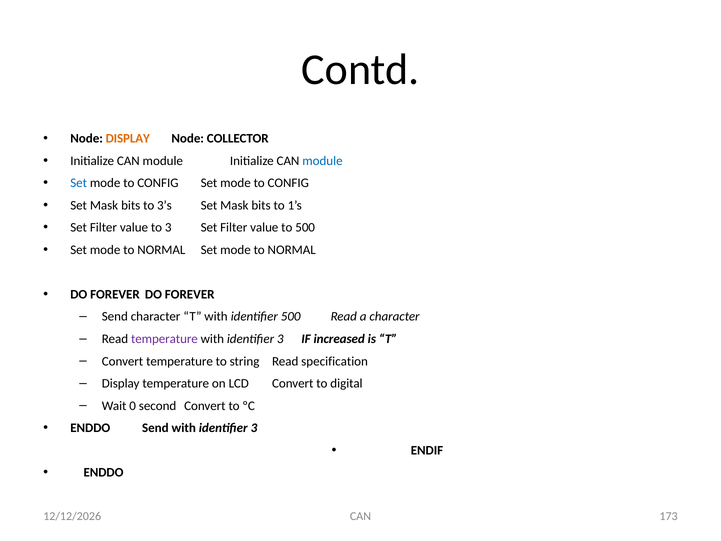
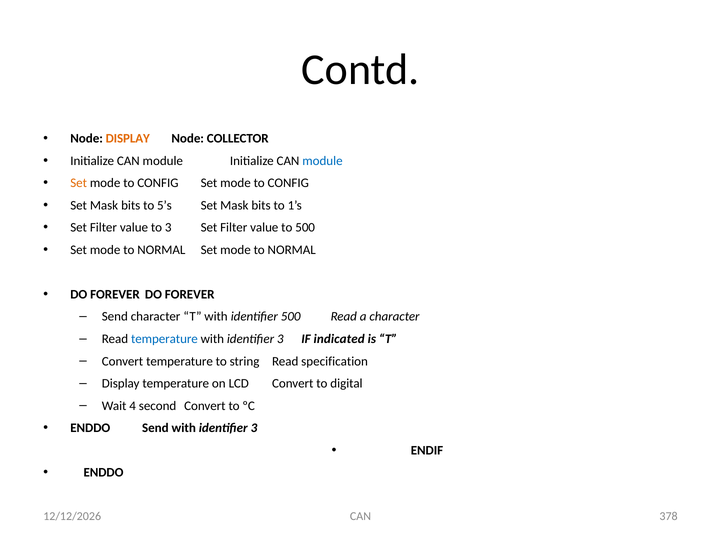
Set colour: blue -> orange (79, 183)
3’s: 3’s -> 5’s (164, 205)
temperature colour: purple -> blue (164, 339)
increased: increased -> indicated (339, 339)
0: 0 -> 4 (133, 406)
173: 173 -> 378 (669, 516)
